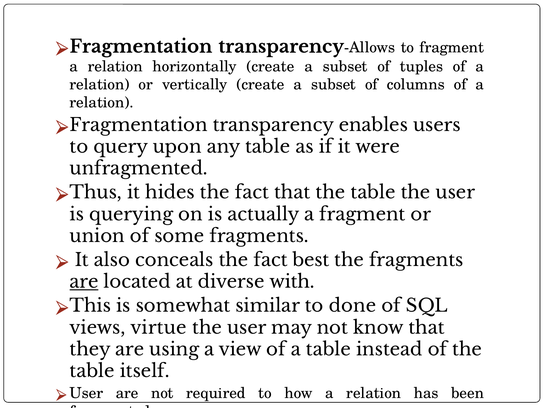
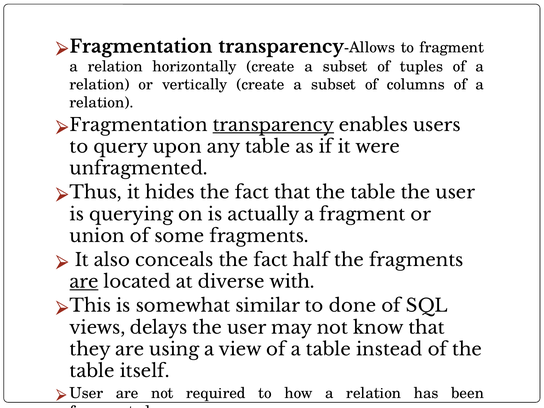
transparency underline: none -> present (273, 125)
best: best -> half (311, 260)
virtue: virtue -> delays (159, 328)
